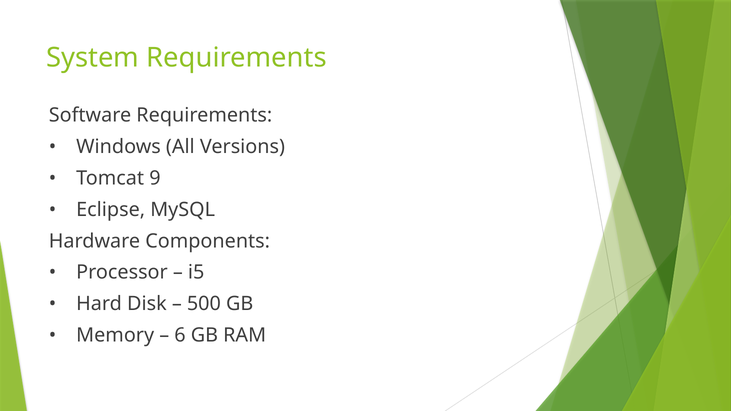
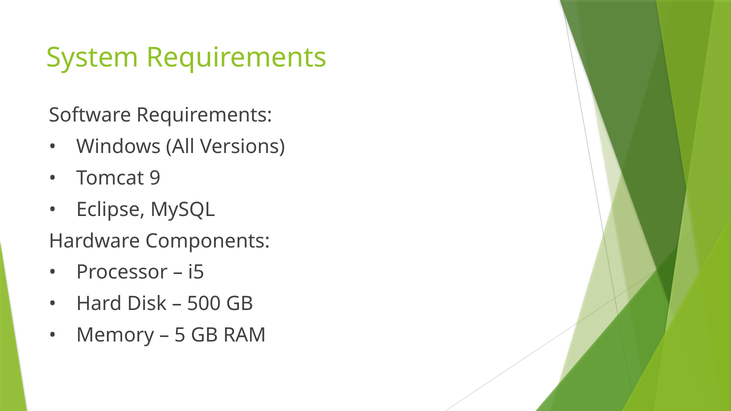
6: 6 -> 5 (180, 335)
